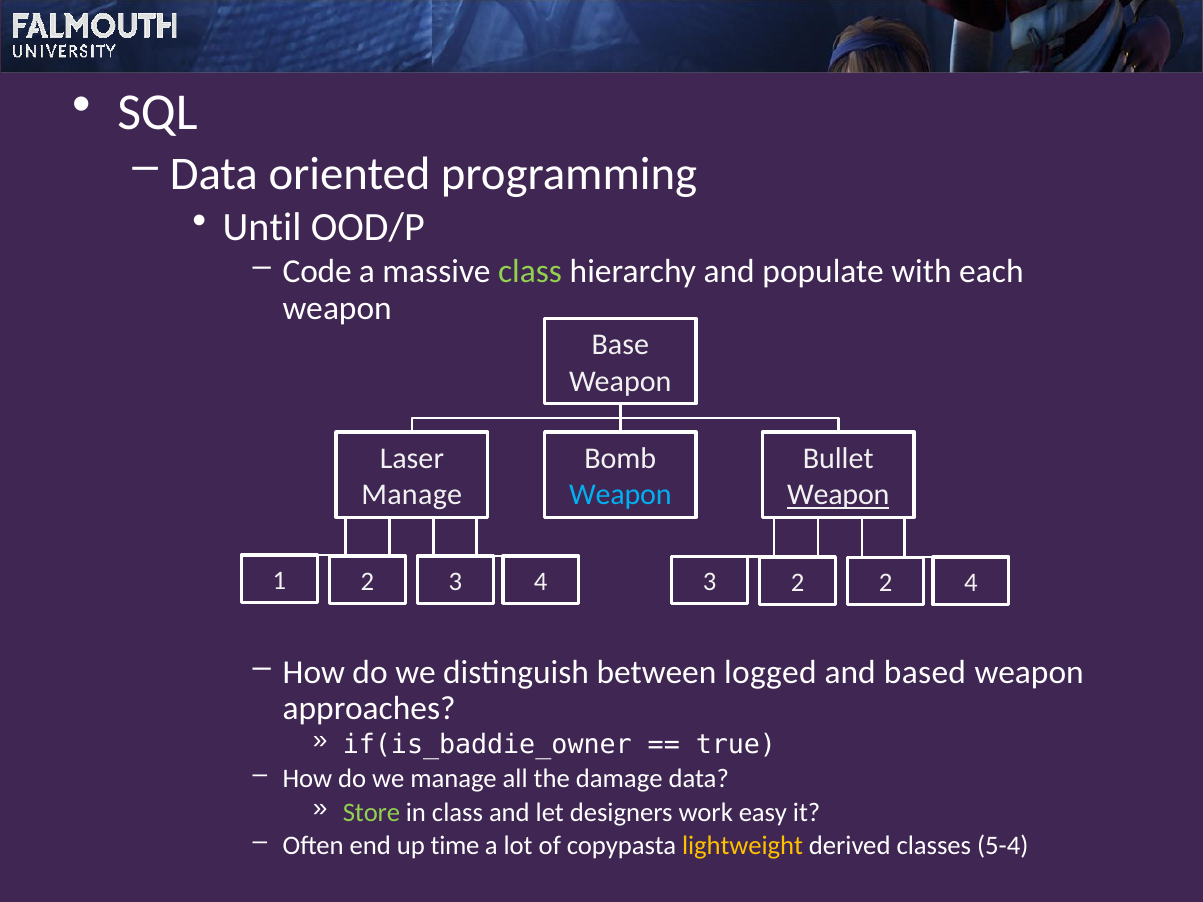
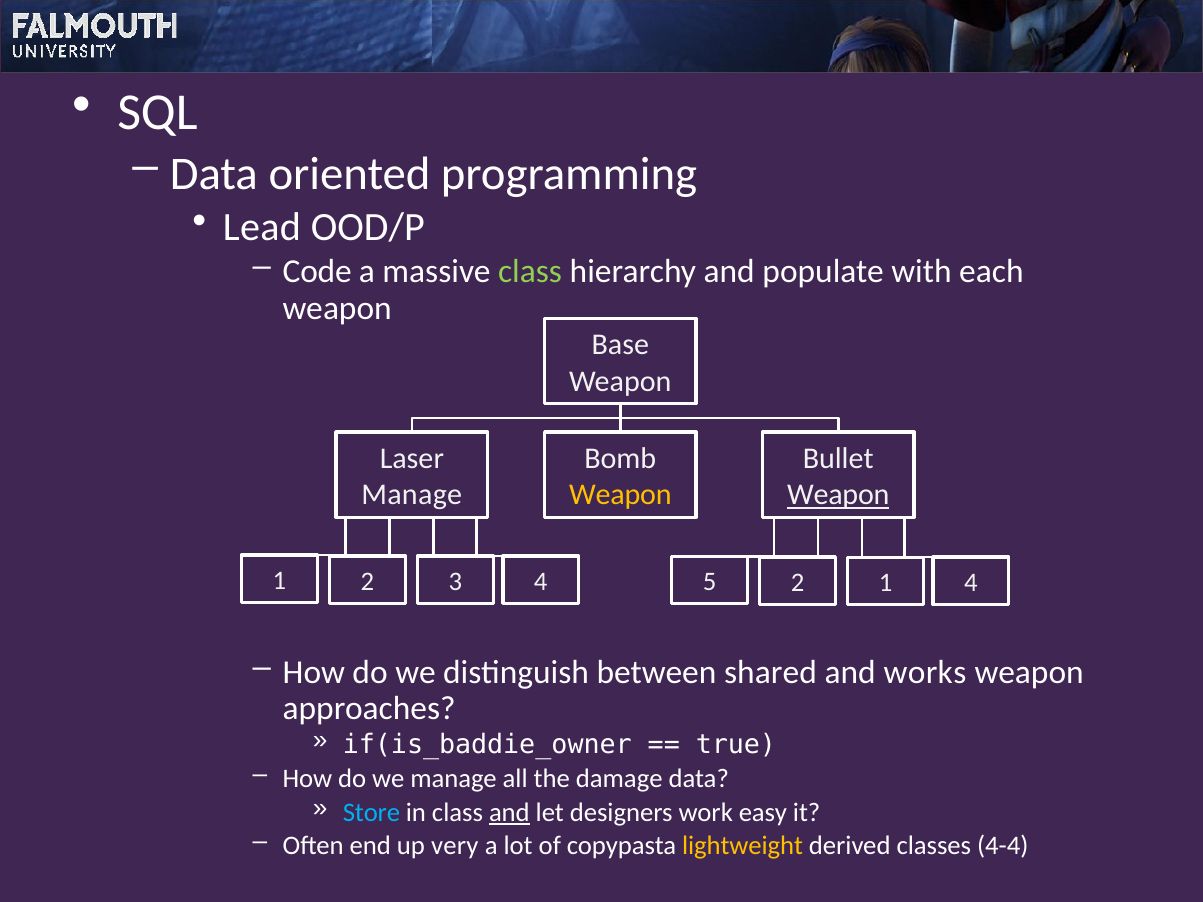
Until: Until -> Lead (262, 227)
Weapon colour: light blue -> yellow (620, 495)
4 3: 3 -> 5 (710, 582)
2 2: 2 -> 1 (886, 583)
logged: logged -> shared (770, 673)
based: based -> works (925, 673)
Store colour: light green -> light blue (371, 812)
and underline: none -> present (509, 812)
time: time -> very (455, 846)
5-4: 5-4 -> 4-4 (1003, 846)
